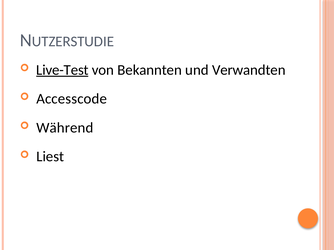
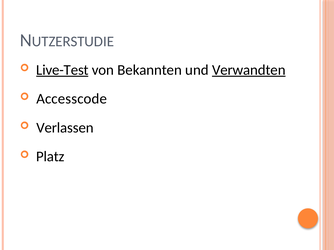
Verwandten underline: none -> present (249, 70)
Während: Während -> Verlassen (65, 128)
Liest: Liest -> Platz (50, 157)
